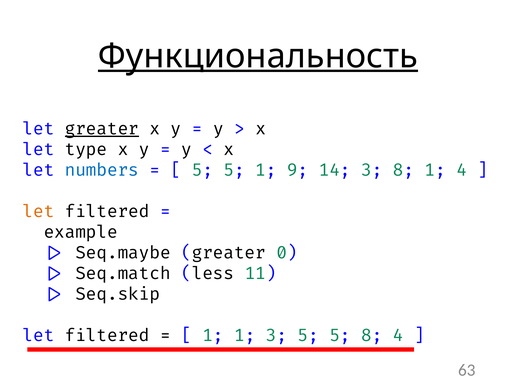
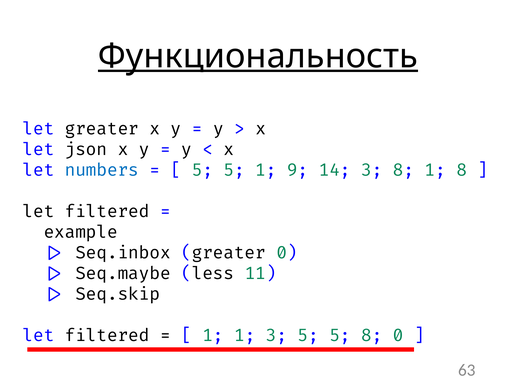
greater underline: present -> none (102, 129)
type: type -> json (86, 150)
1 4: 4 -> 8 (462, 170)
let colour: orange -> black (38, 211)
Seq.maybe: Seq.maybe -> Seq.inbox (123, 253)
Seq.match: Seq.match -> Seq.maybe (123, 273)
8 4: 4 -> 0 (398, 335)
